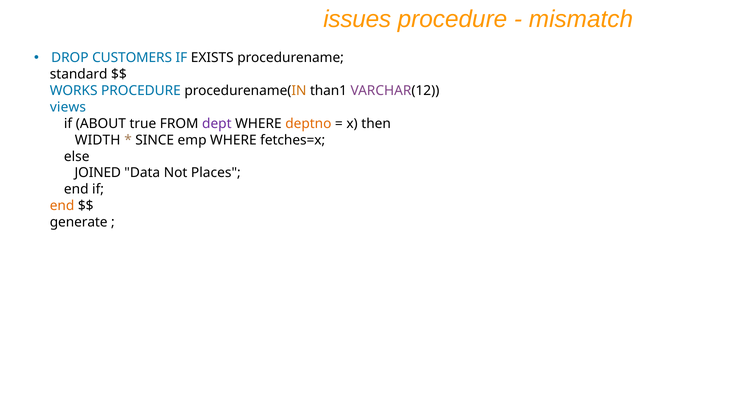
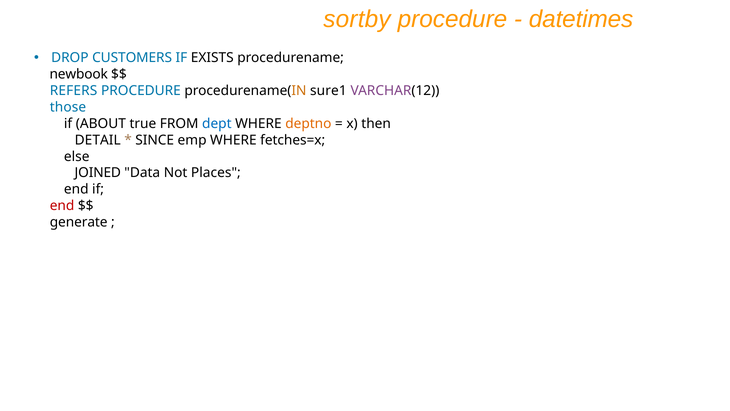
issues: issues -> sortby (357, 19)
mismatch: mismatch -> datetimes (581, 19)
standard: standard -> newbook (79, 74)
WORKS: WORKS -> REFERS (74, 91)
than1: than1 -> sure1 (328, 91)
views: views -> those (68, 107)
dept colour: purple -> blue (217, 123)
WIDTH: WIDTH -> DETAIL (98, 140)
end colour: orange -> red (62, 206)
